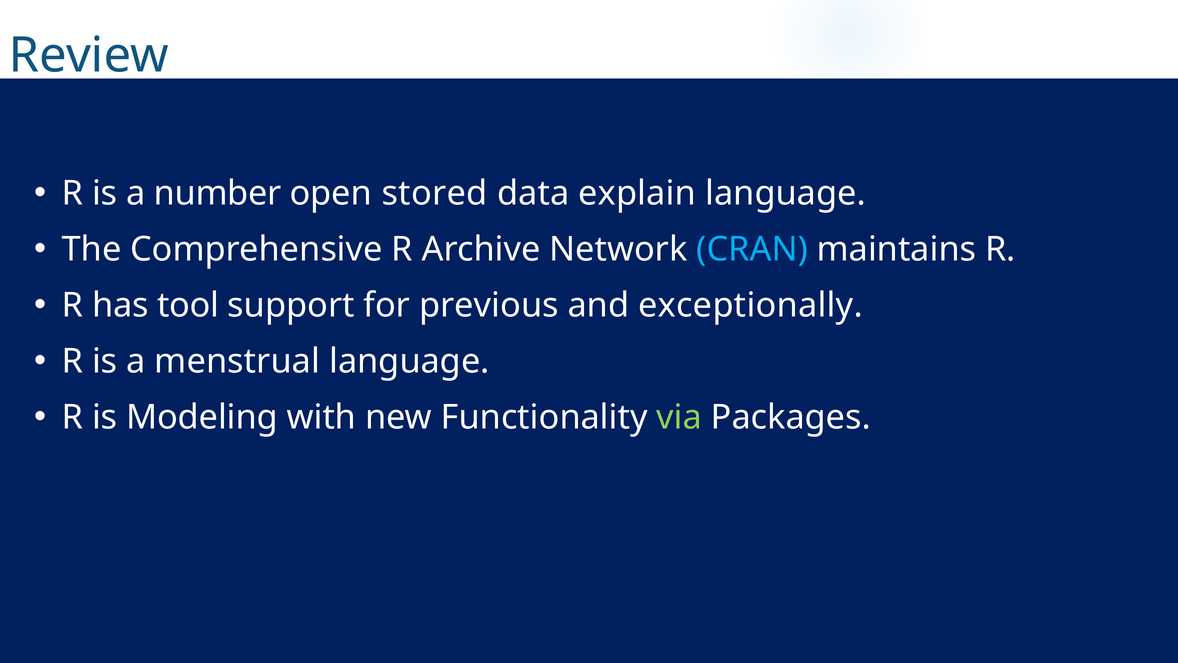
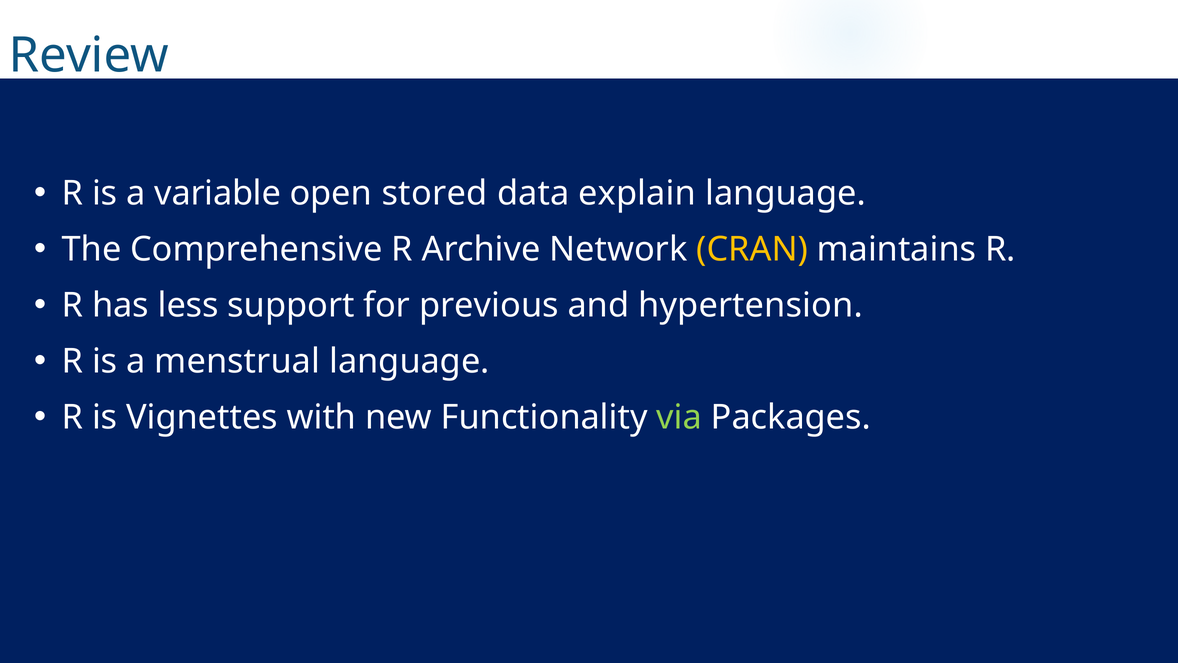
number: number -> variable (218, 193)
CRAN colour: light blue -> yellow (752, 249)
tool: tool -> less (188, 305)
exceptionally: exceptionally -> hypertension (751, 305)
is Modeling: Modeling -> Vignettes (202, 417)
